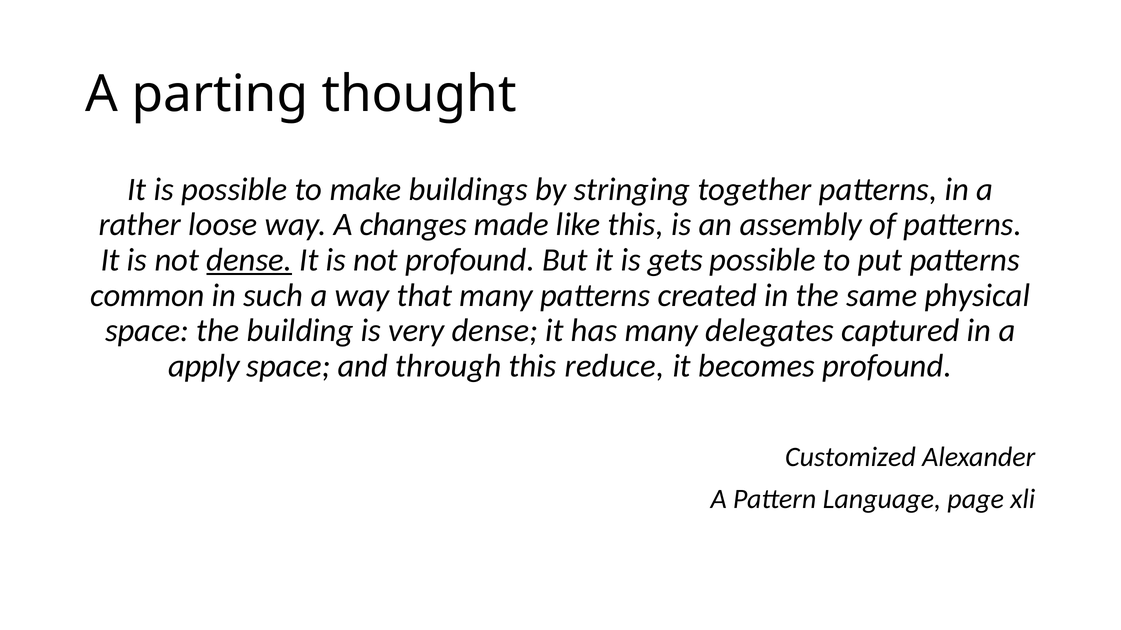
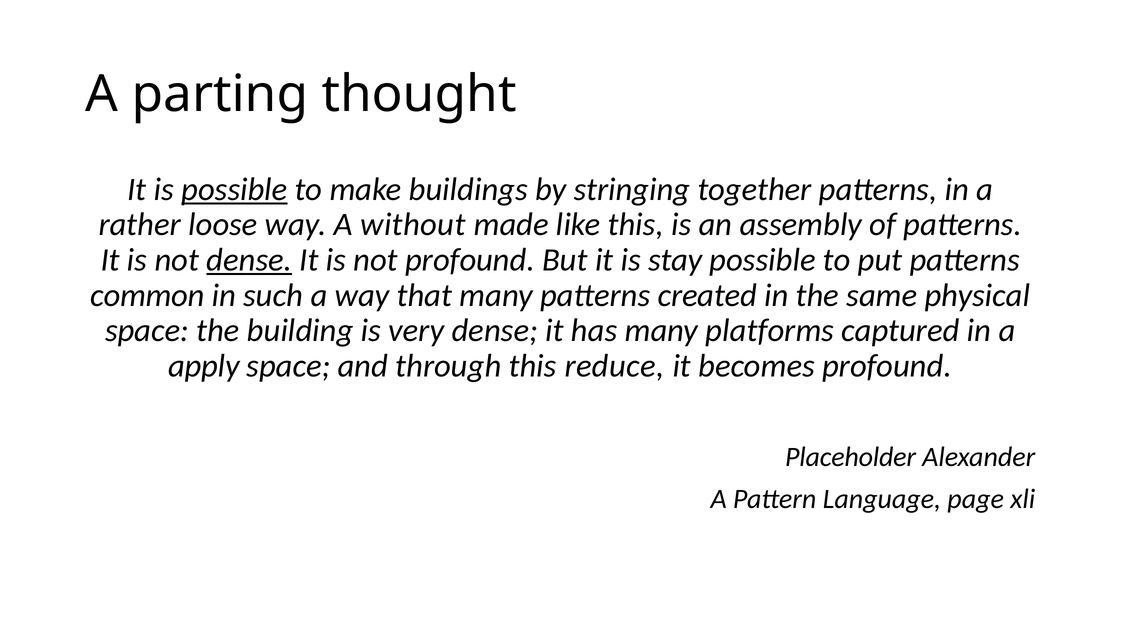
possible underline: none -> present (234, 190)
changes: changes -> without (413, 225)
gets: gets -> stay (675, 260)
delegates: delegates -> platforms (770, 331)
Customized: Customized -> Placeholder (851, 458)
